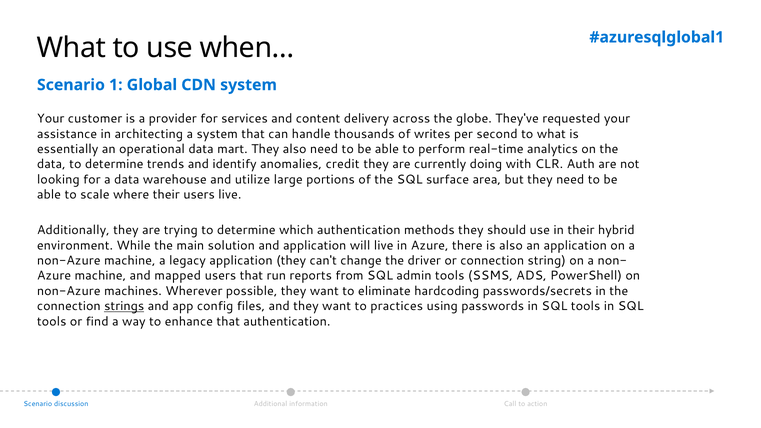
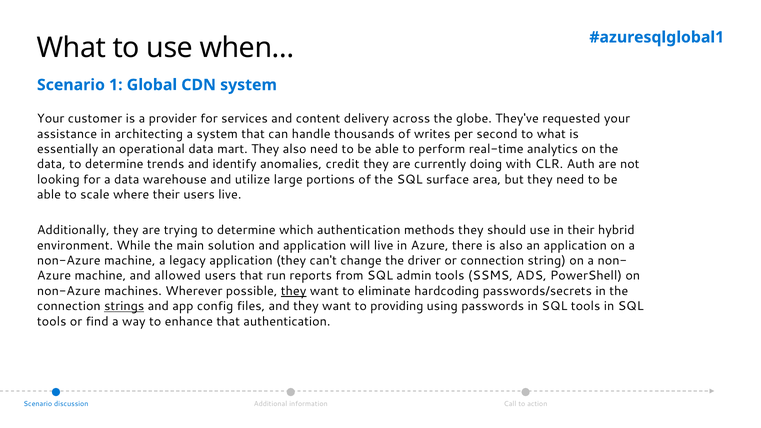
mapped: mapped -> allowed (178, 276)
they underline: none -> present (294, 291)
practices: practices -> providing (397, 306)
